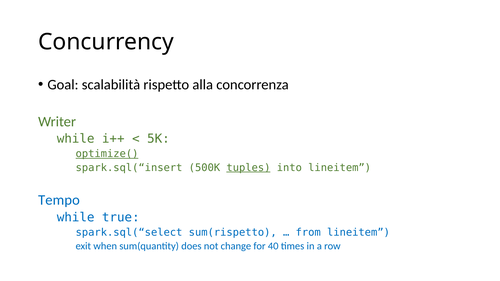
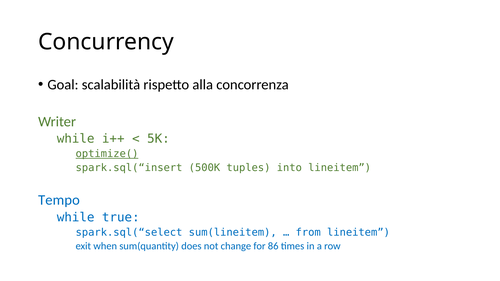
tuples underline: present -> none (248, 168)
sum(rispetto: sum(rispetto -> sum(lineitem (233, 233)
40: 40 -> 86 (273, 246)
